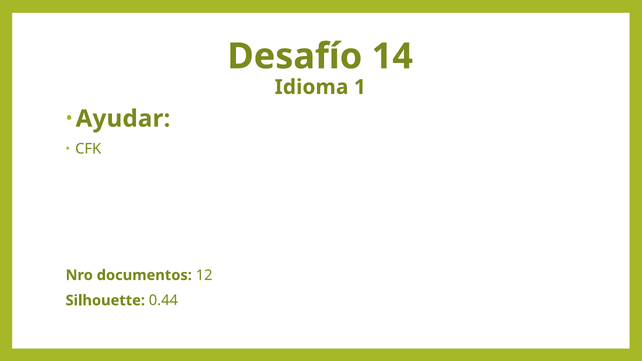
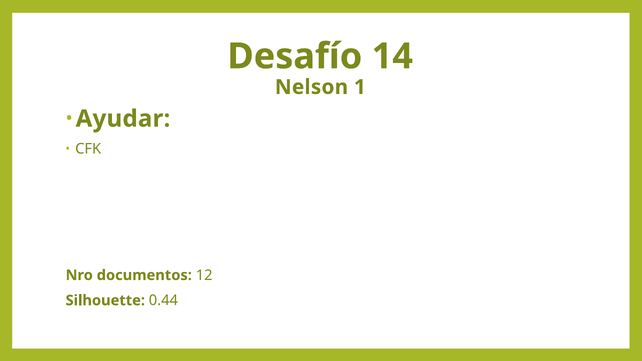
Idioma: Idioma -> Nelson (311, 87)
